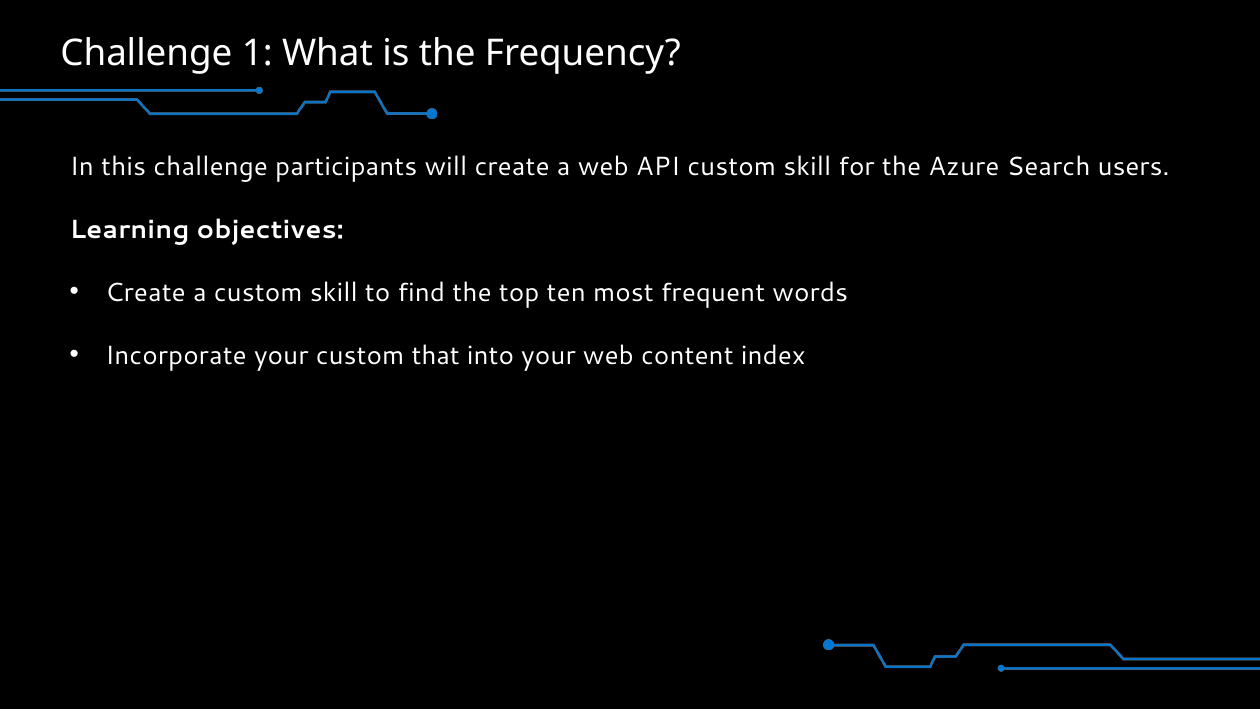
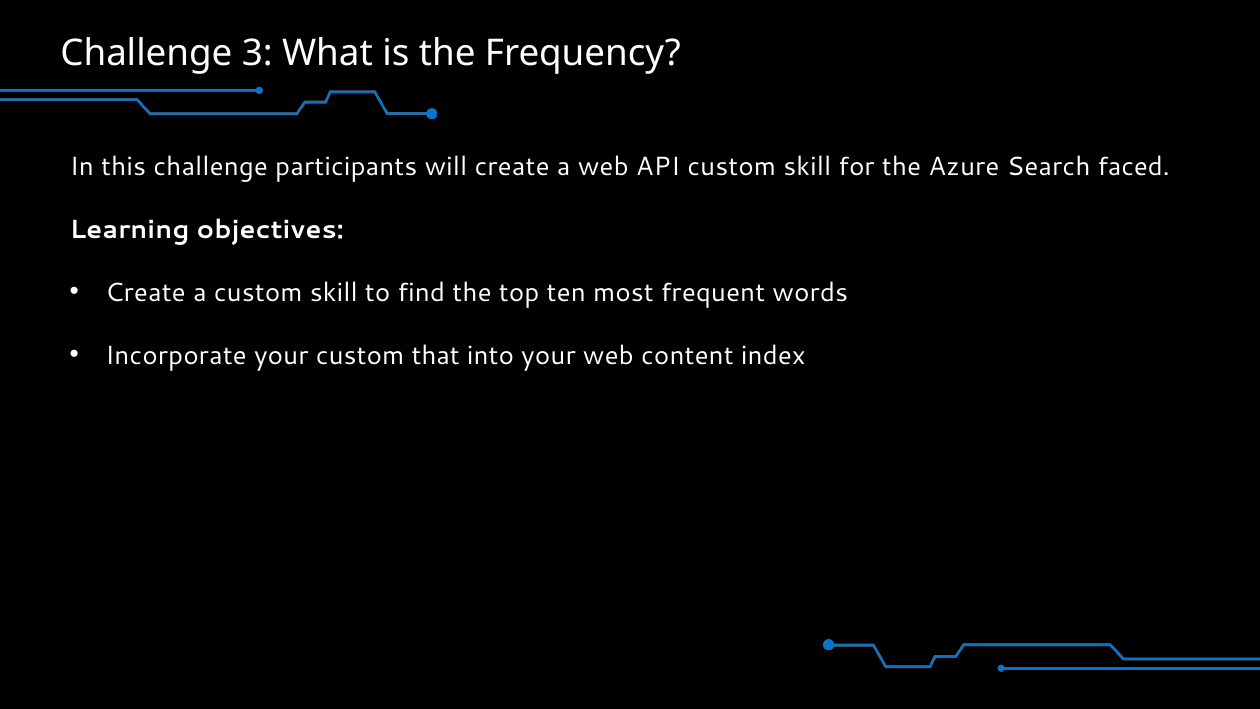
1: 1 -> 3 (257, 53)
users: users -> faced (1134, 167)
